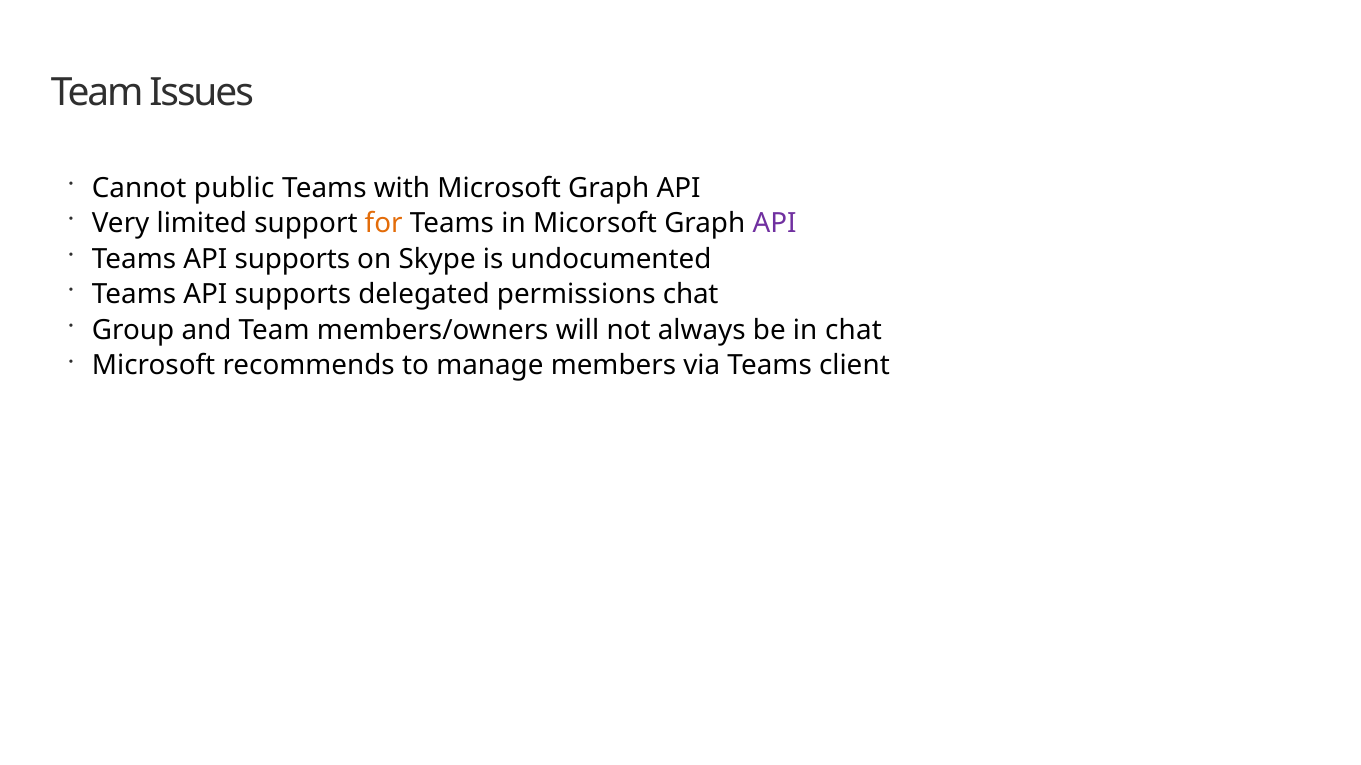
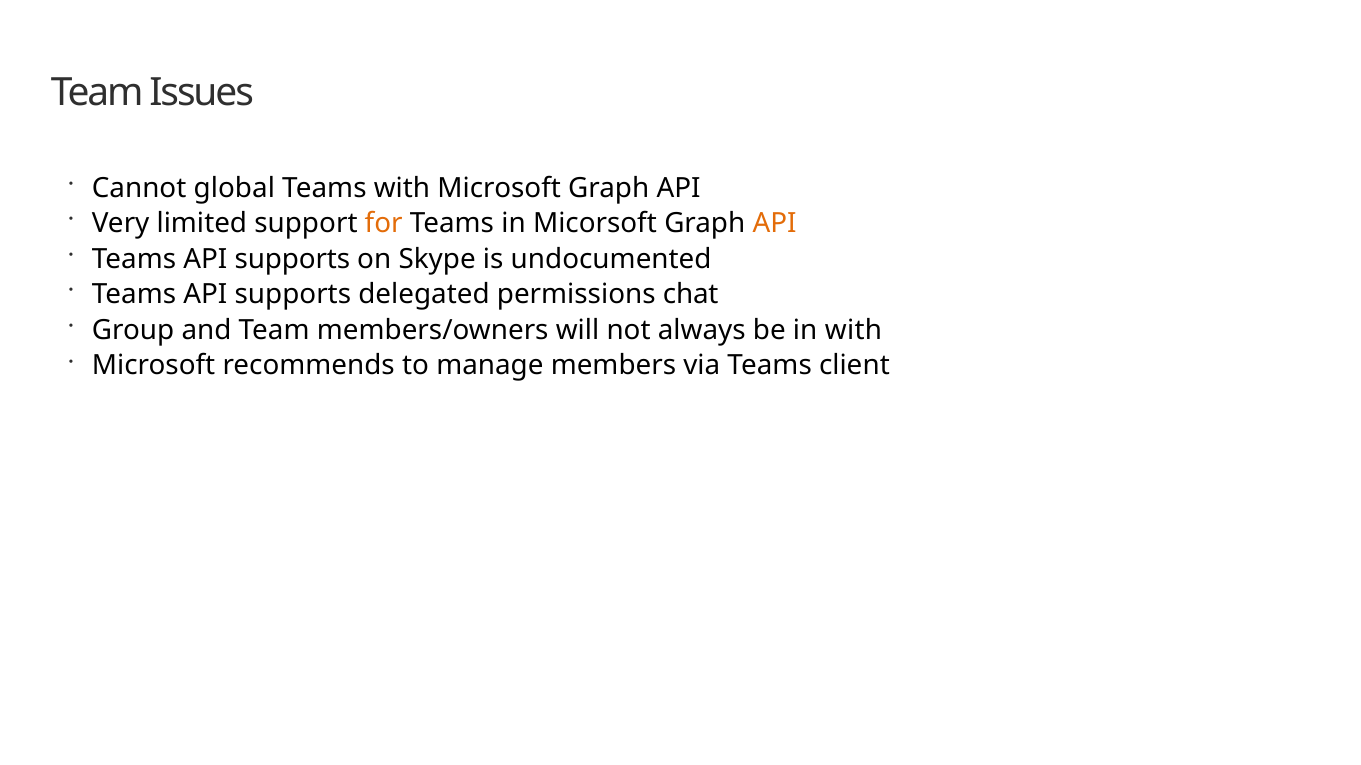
public: public -> global (234, 188)
API colour: purple -> orange (775, 224)
in chat: chat -> with (854, 330)
